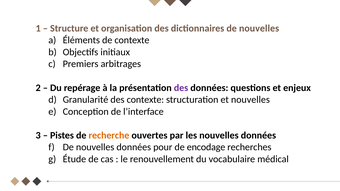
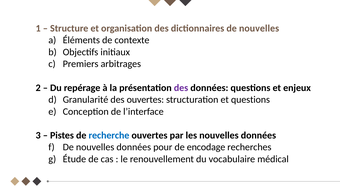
des contexte: contexte -> ouvertes (145, 100)
et nouvelles: nouvelles -> questions (250, 100)
recherche colour: orange -> blue (109, 135)
